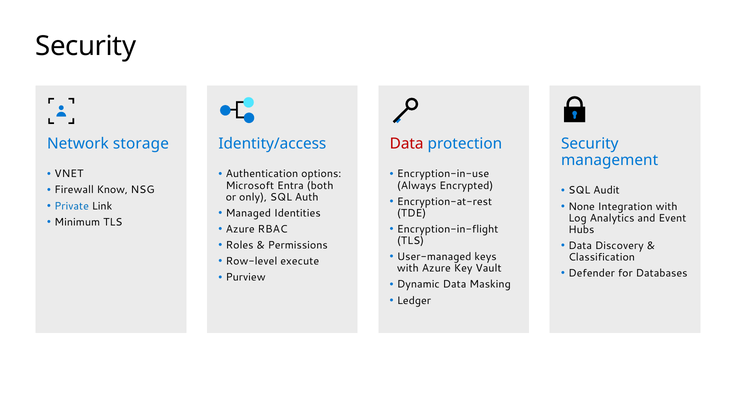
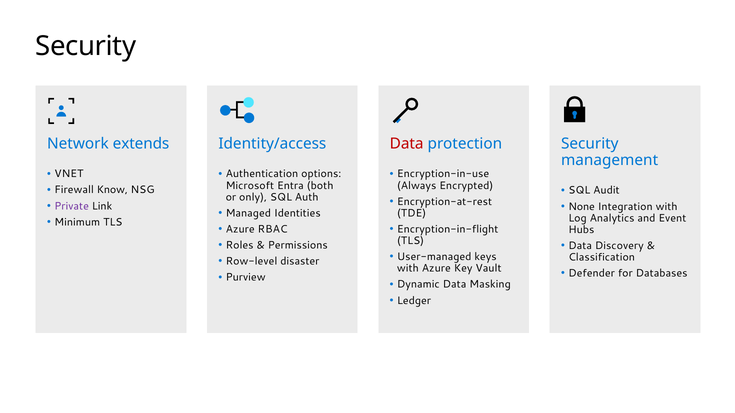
storage: storage -> extends (141, 144)
Private colour: blue -> purple (72, 206)
execute: execute -> disaster (300, 262)
